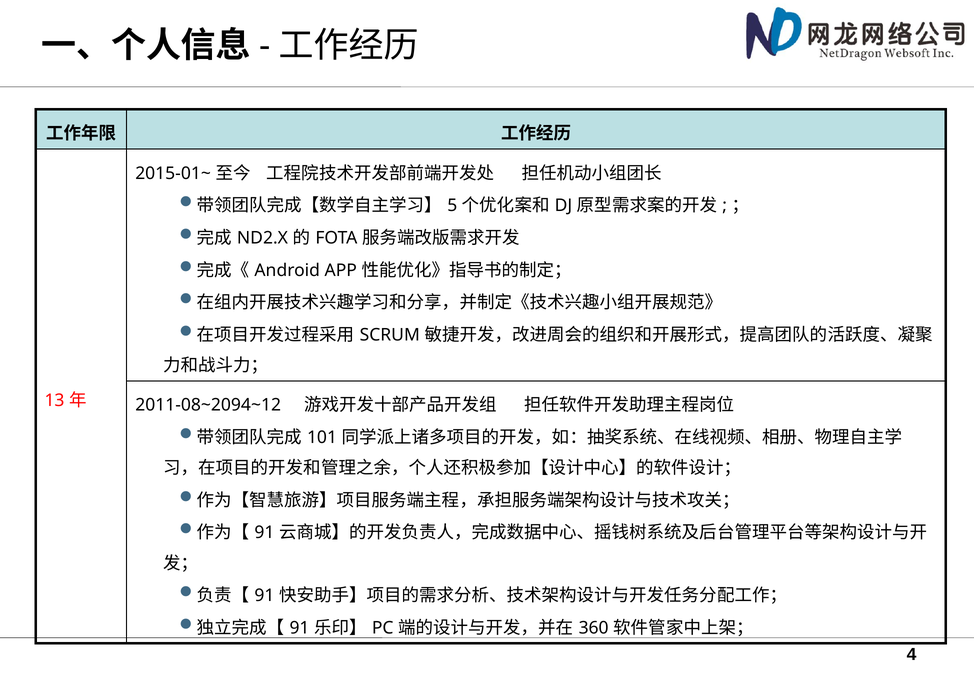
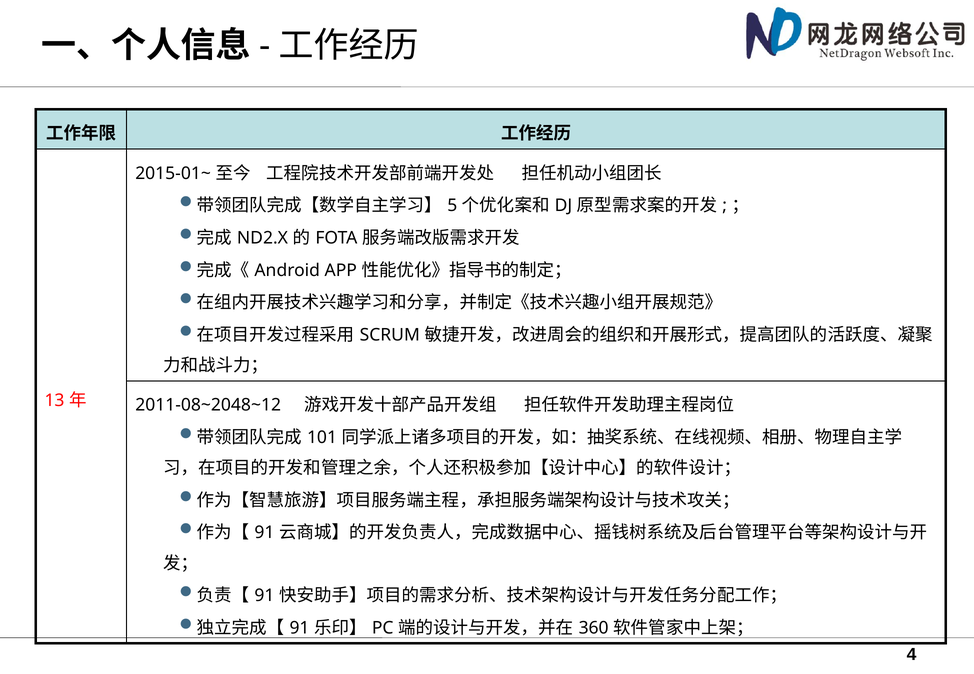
2011-08~2094~12: 2011-08~2094~12 -> 2011-08~2048~12 (208, 405)
